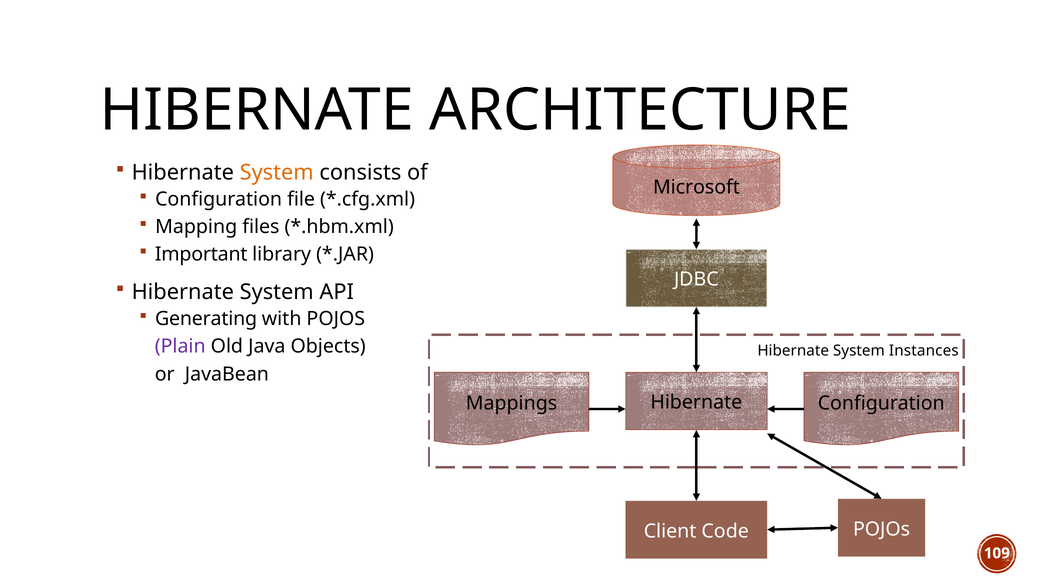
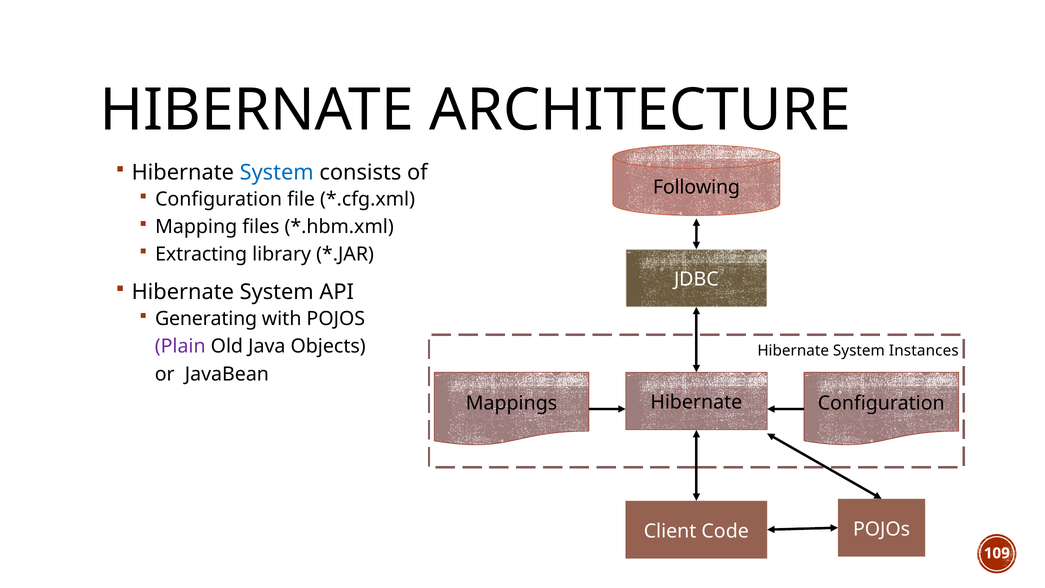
System colour: orange -> blue (277, 172)
Microsoft: Microsoft -> Following (697, 187)
Important: Important -> Extracting (201, 254)
